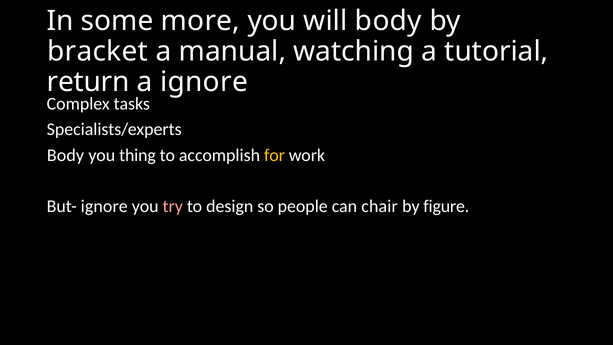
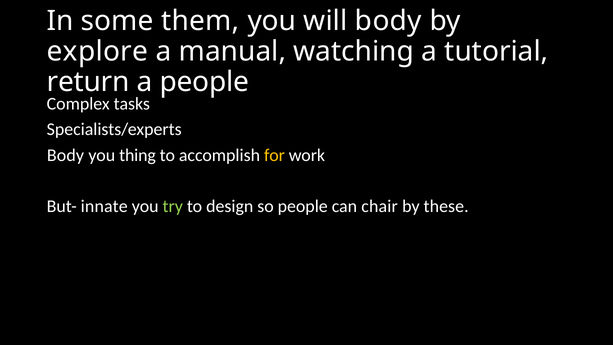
more: more -> them (200, 21)
bracket: bracket -> explore (97, 51)
a ignore: ignore -> people (204, 82)
But- ignore: ignore -> innate (104, 206)
try colour: pink -> light green (173, 206)
figure: figure -> these (446, 206)
